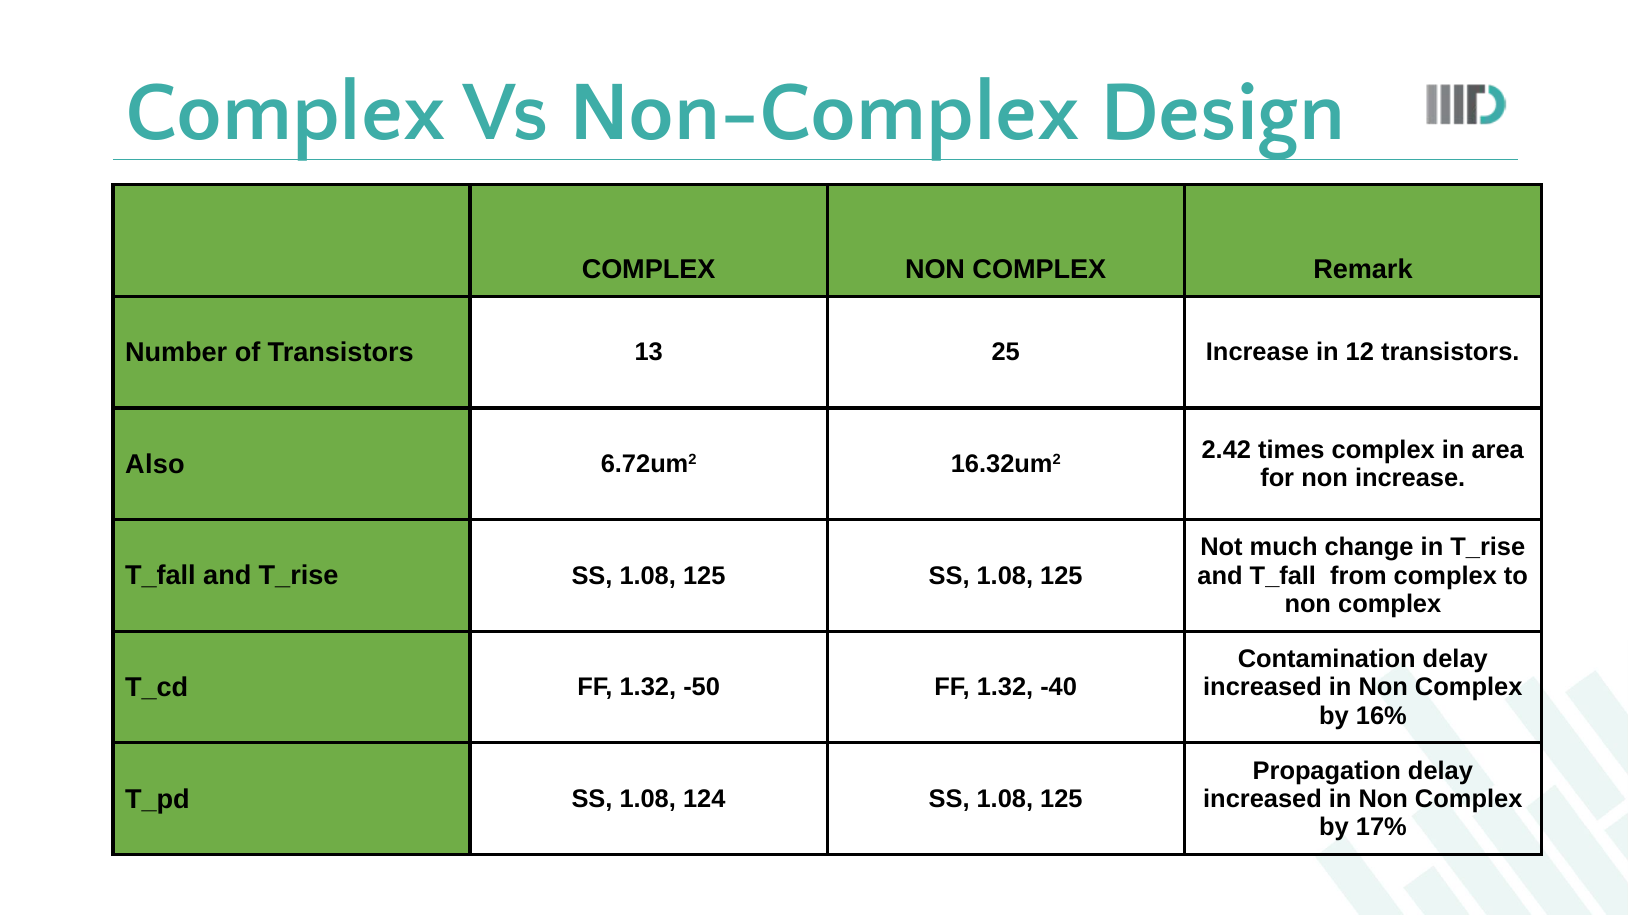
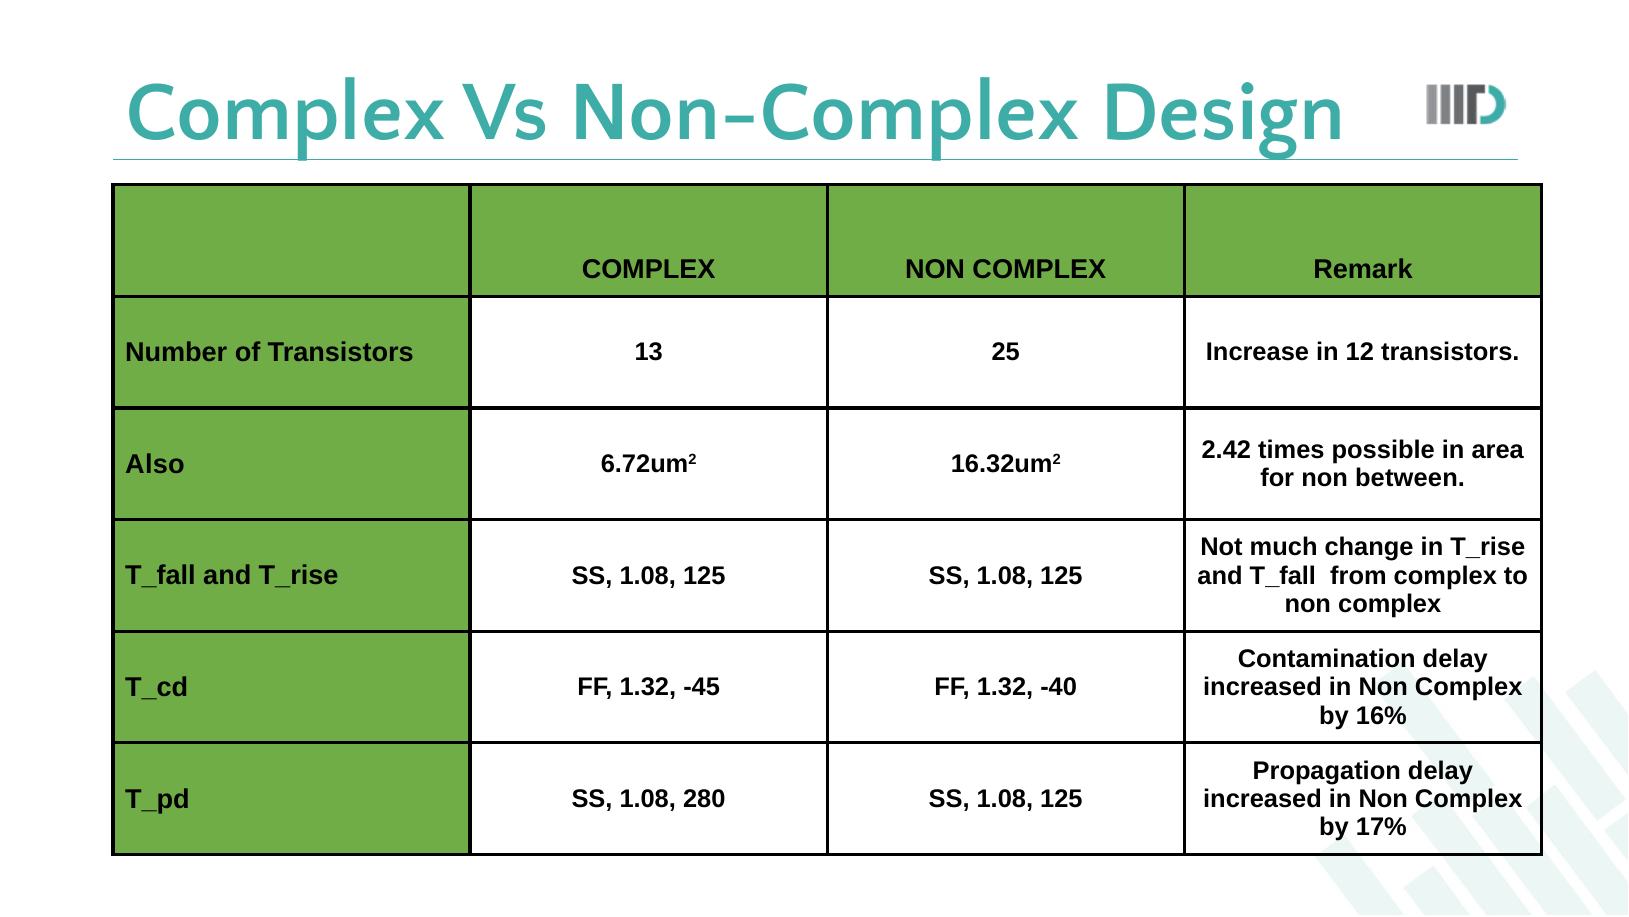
times complex: complex -> possible (1383, 450)
non increase: increase -> between (1410, 478)
-50: -50 -> -45 (702, 687)
124: 124 -> 280 (704, 798)
